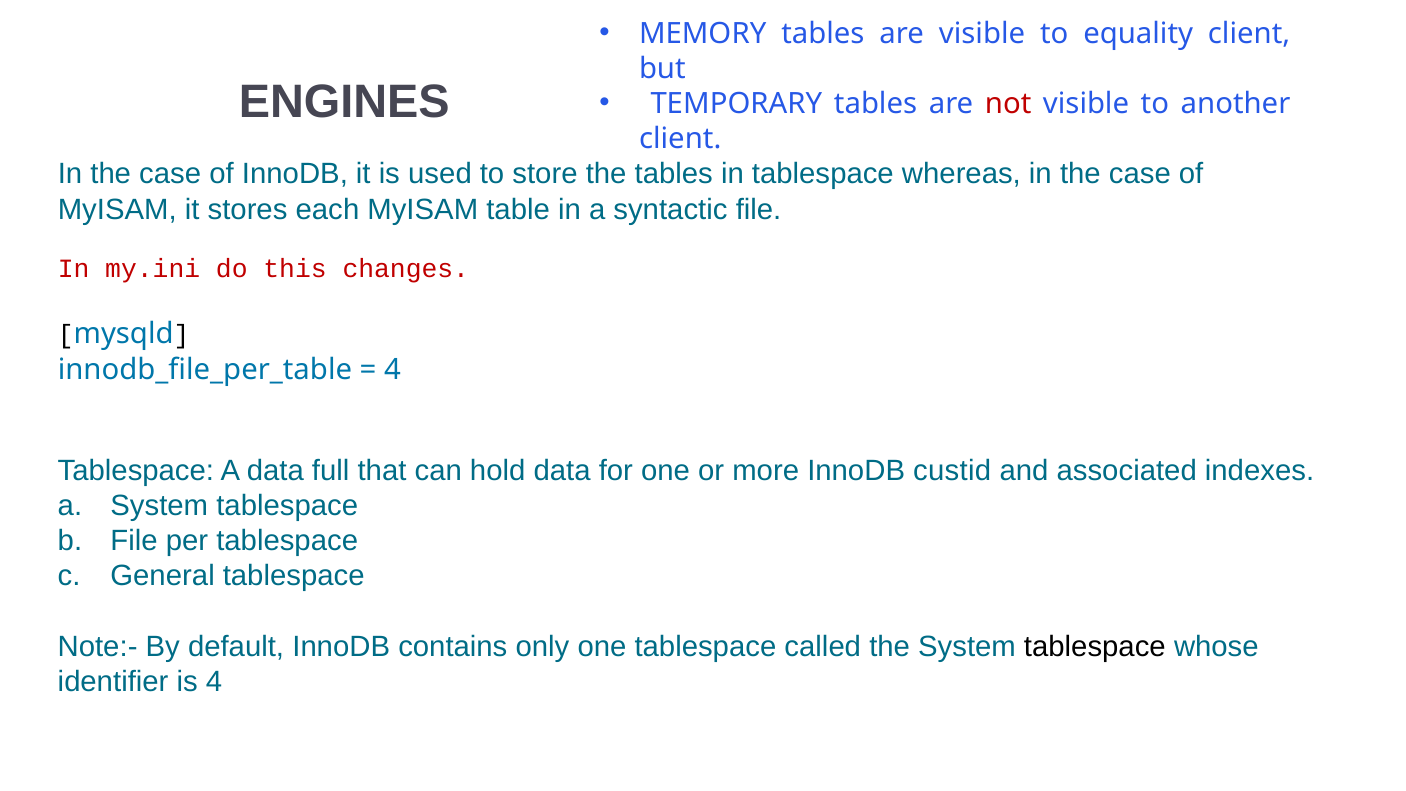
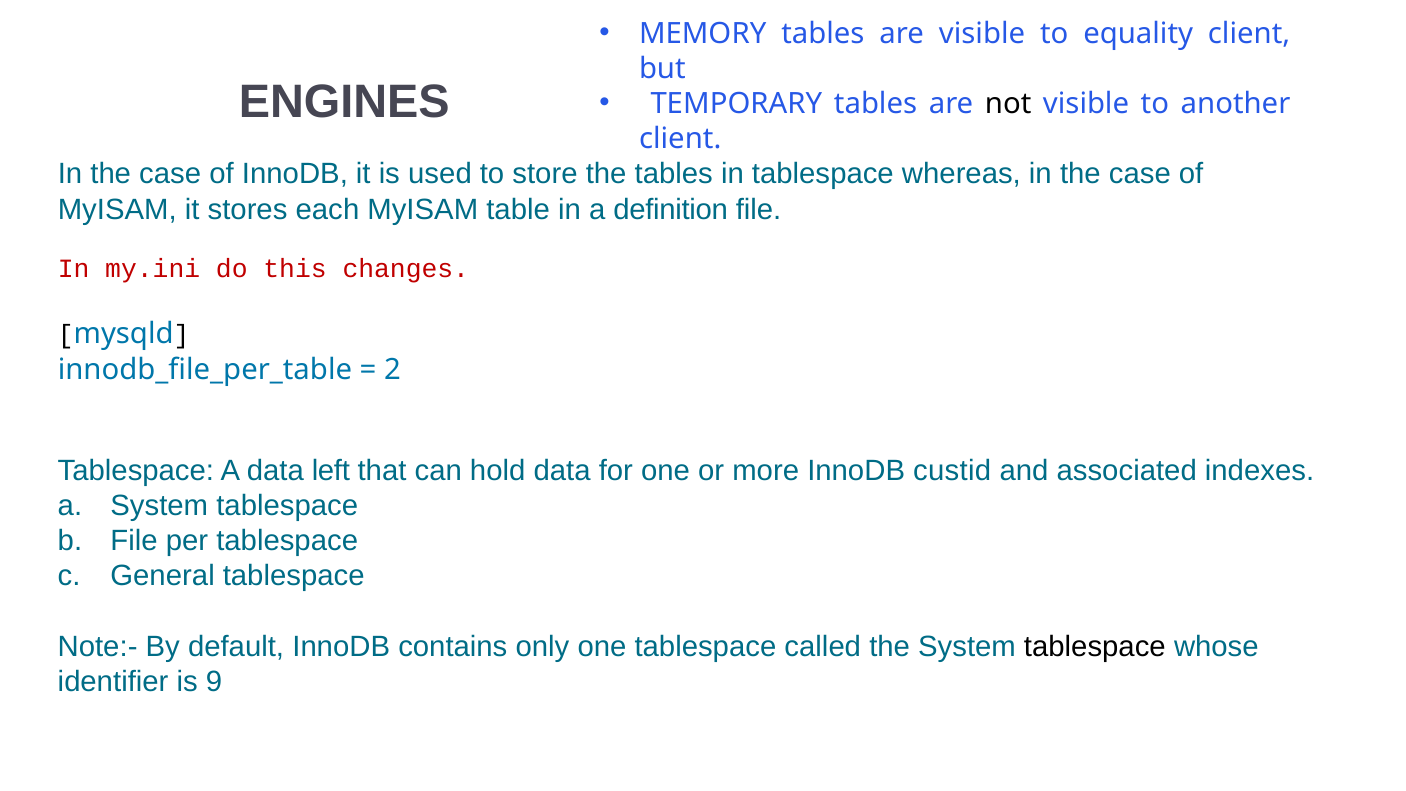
not colour: red -> black (1008, 104)
syntactic: syntactic -> definition (671, 209)
4: 4 -> 2 (392, 369)
full: full -> left (331, 471)
is 4: 4 -> 9 (214, 682)
